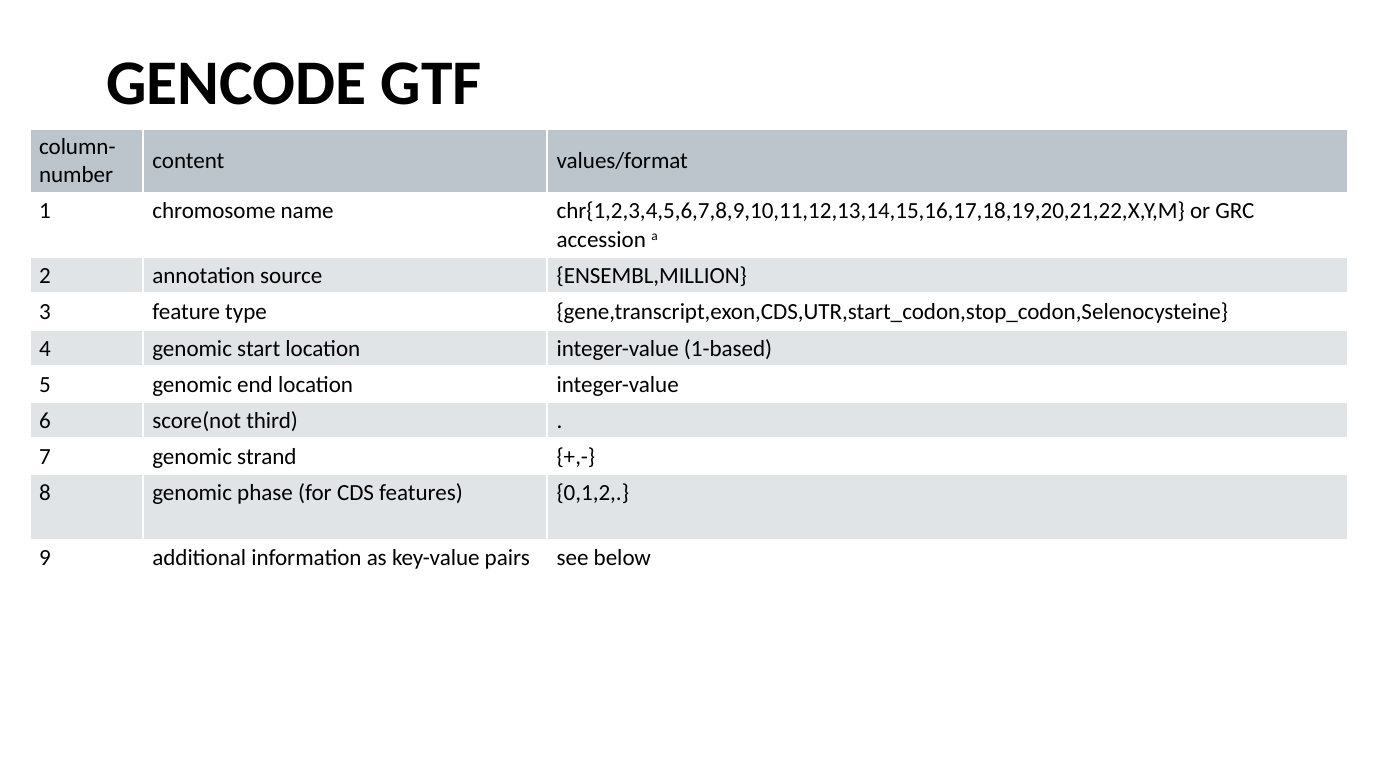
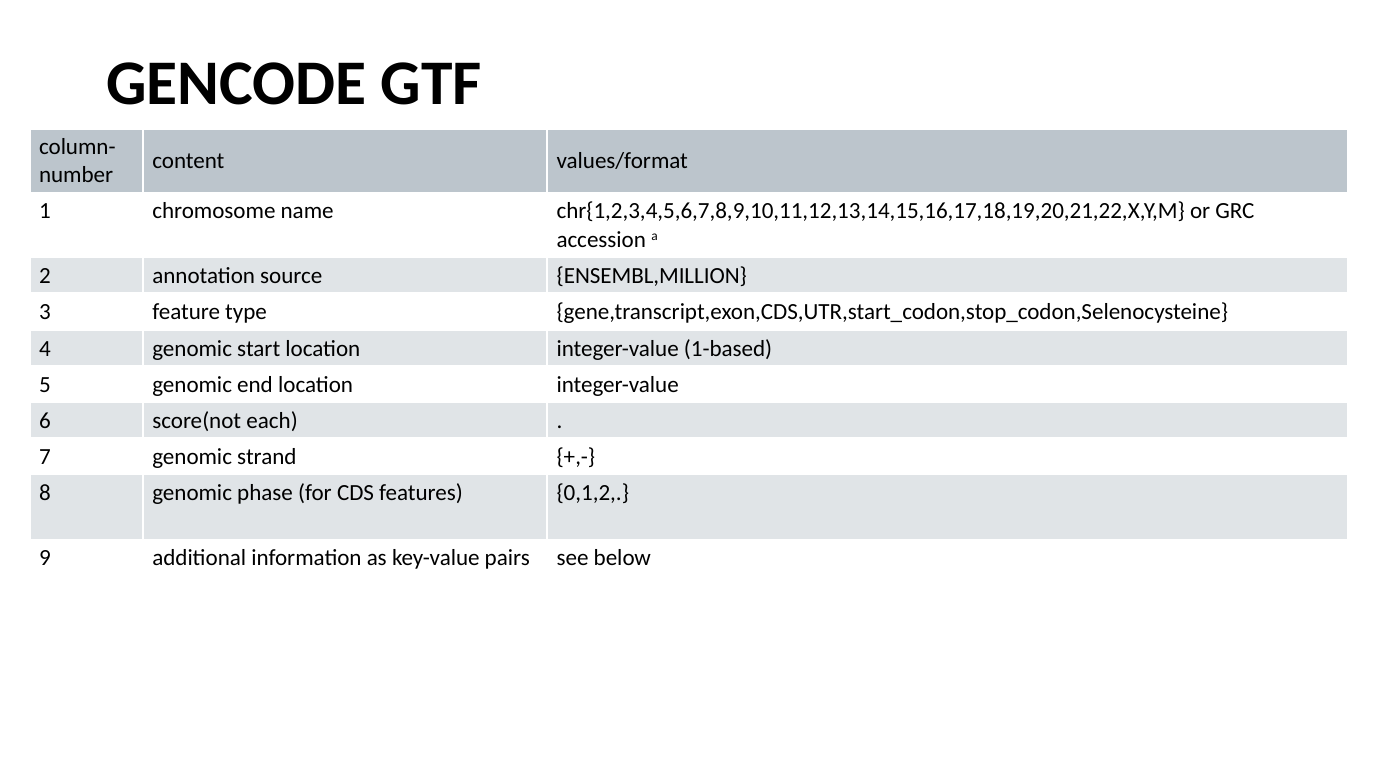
third: third -> each (272, 420)
